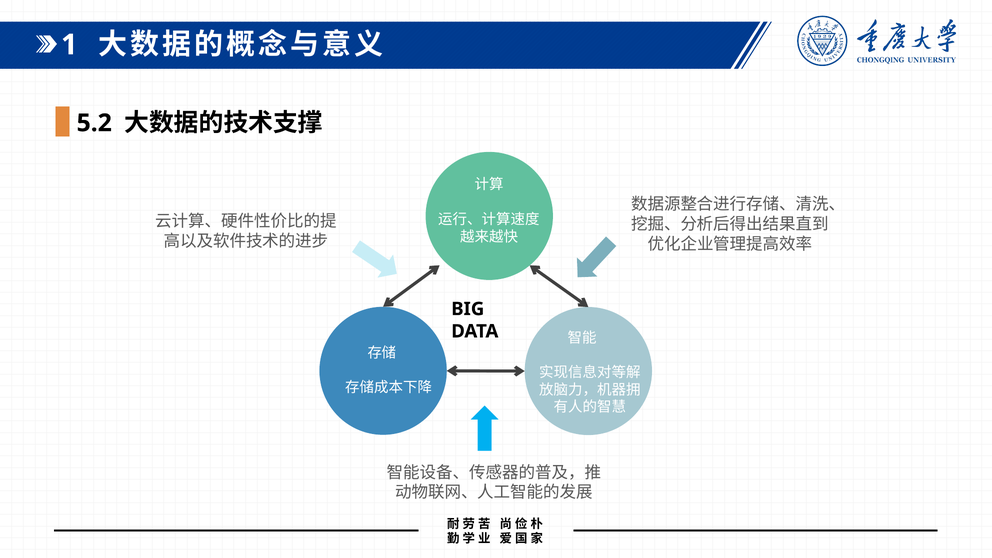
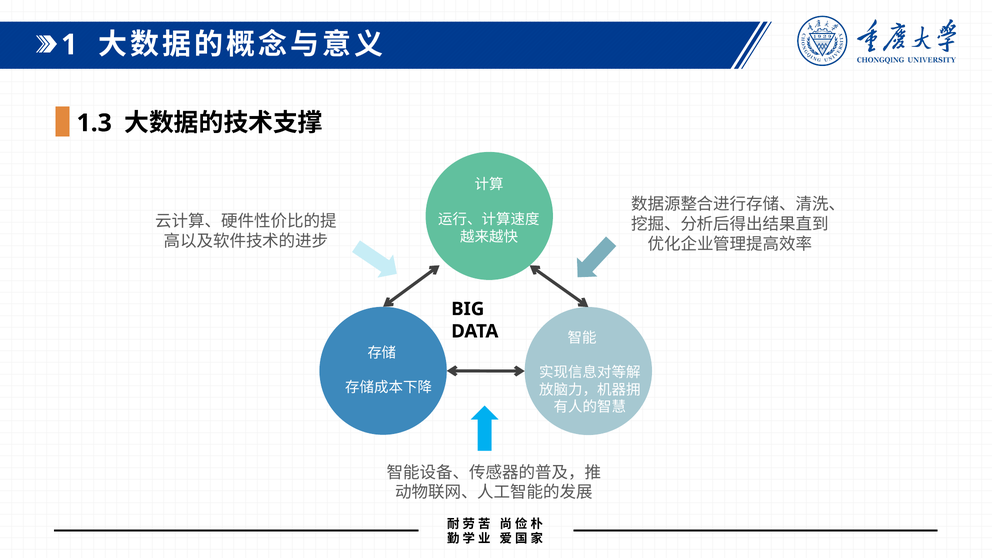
5.2: 5.2 -> 1.3 (94, 123)
